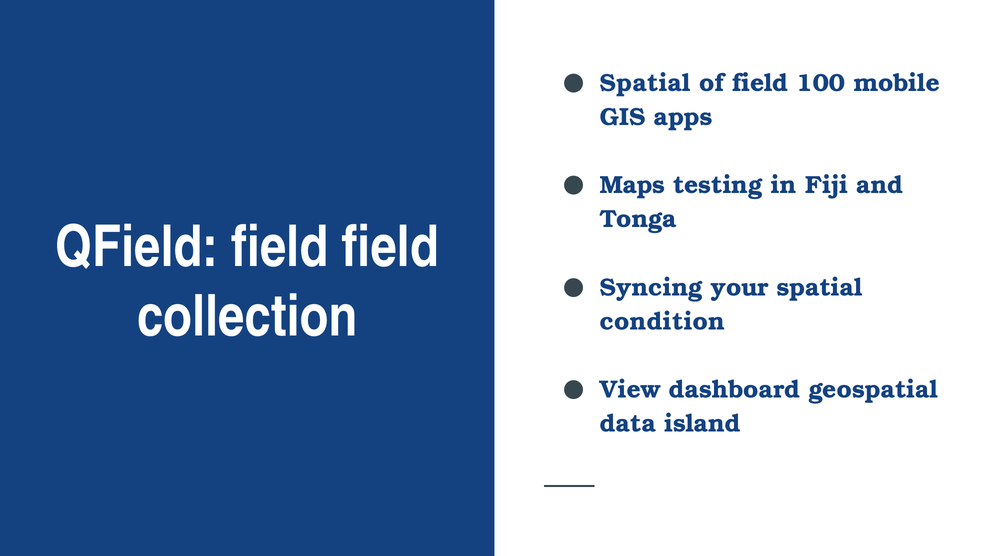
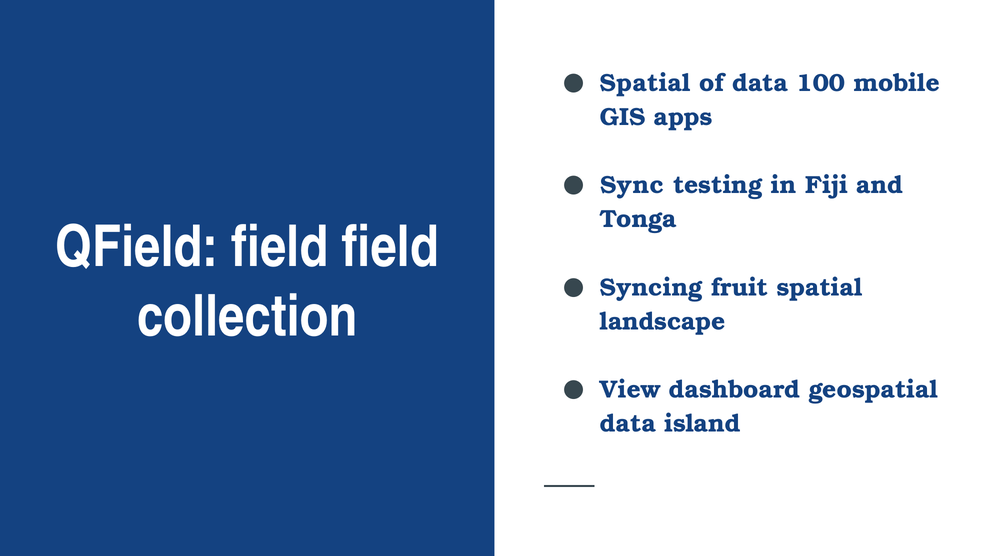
of field: field -> data (760, 83)
Maps: Maps -> Sync (632, 185)
your: your -> fruit (740, 288)
condition: condition -> landscape (663, 322)
